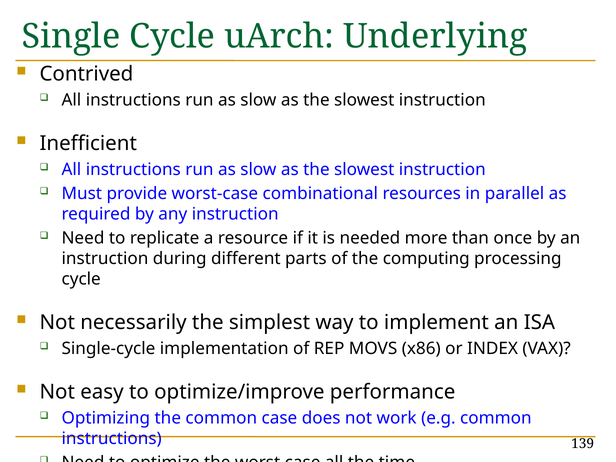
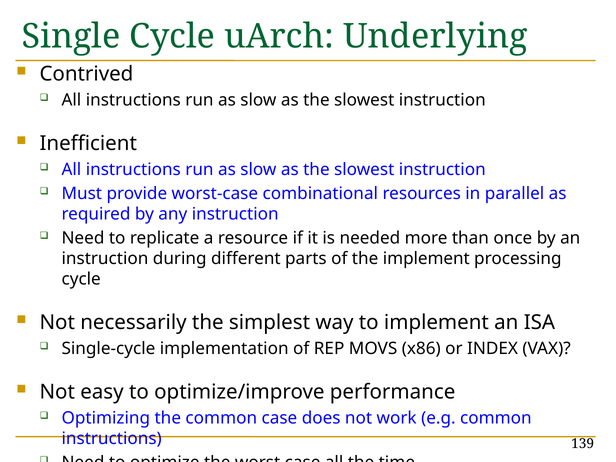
the computing: computing -> implement (426, 258)
